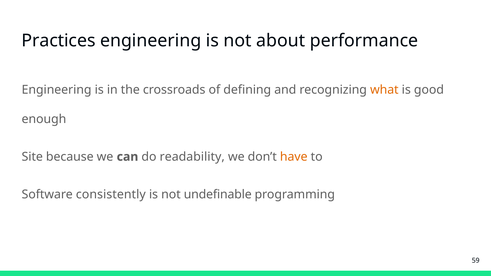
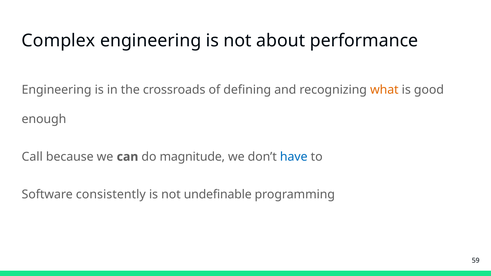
Practices: Practices -> Complex (59, 41)
Site: Site -> Call (32, 157)
readability: readability -> magnitude (192, 157)
have colour: orange -> blue (294, 157)
